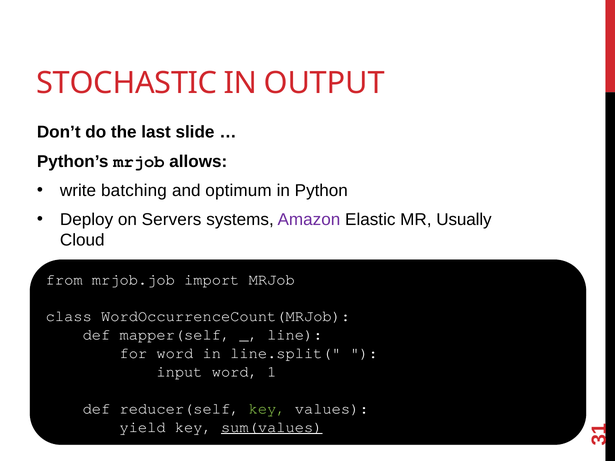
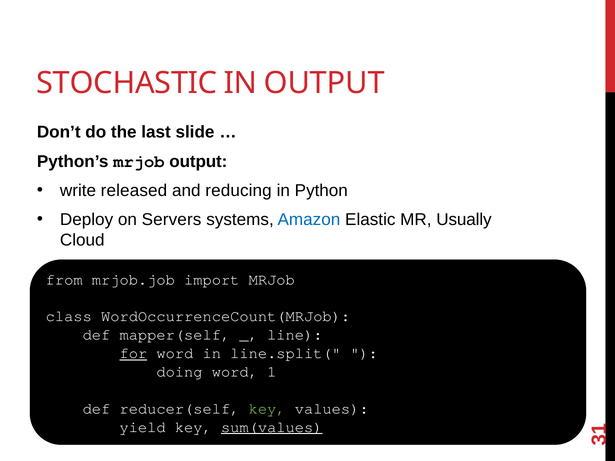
mrjob allows: allows -> output (198, 161)
batching: batching -> released (134, 191)
optimum: optimum -> reducing (239, 191)
Amazon colour: purple -> blue (309, 220)
for underline: none -> present (133, 353)
input: input -> doing (179, 372)
